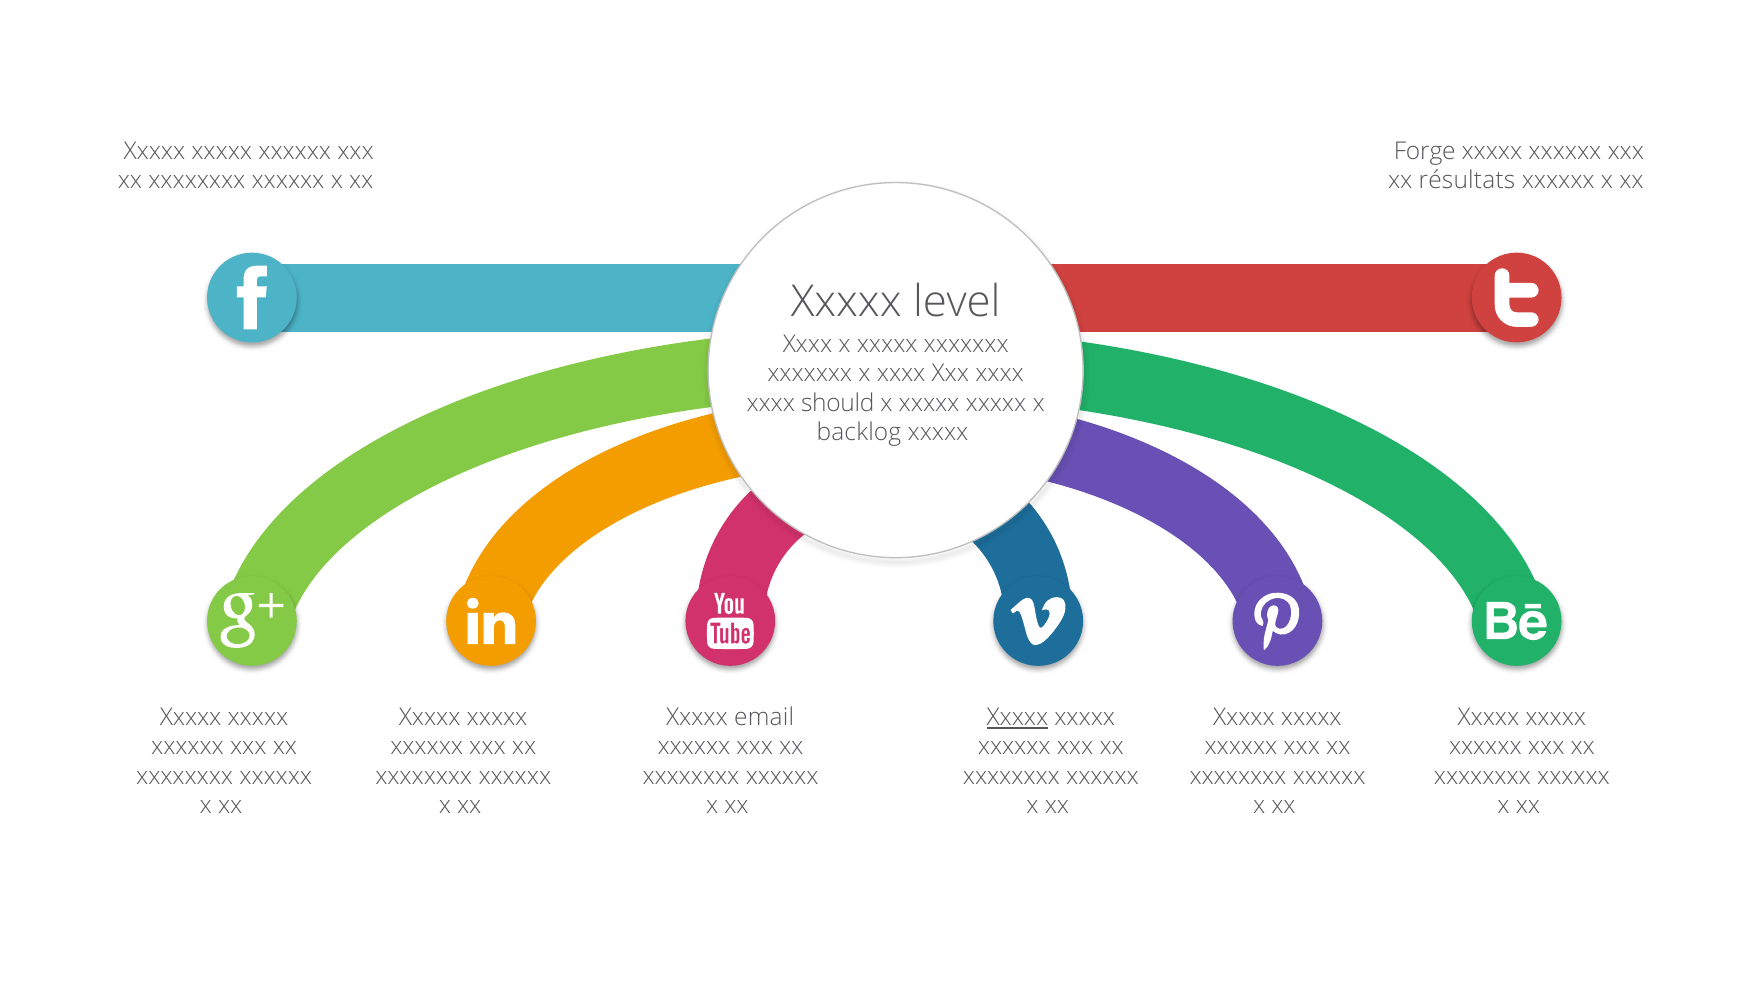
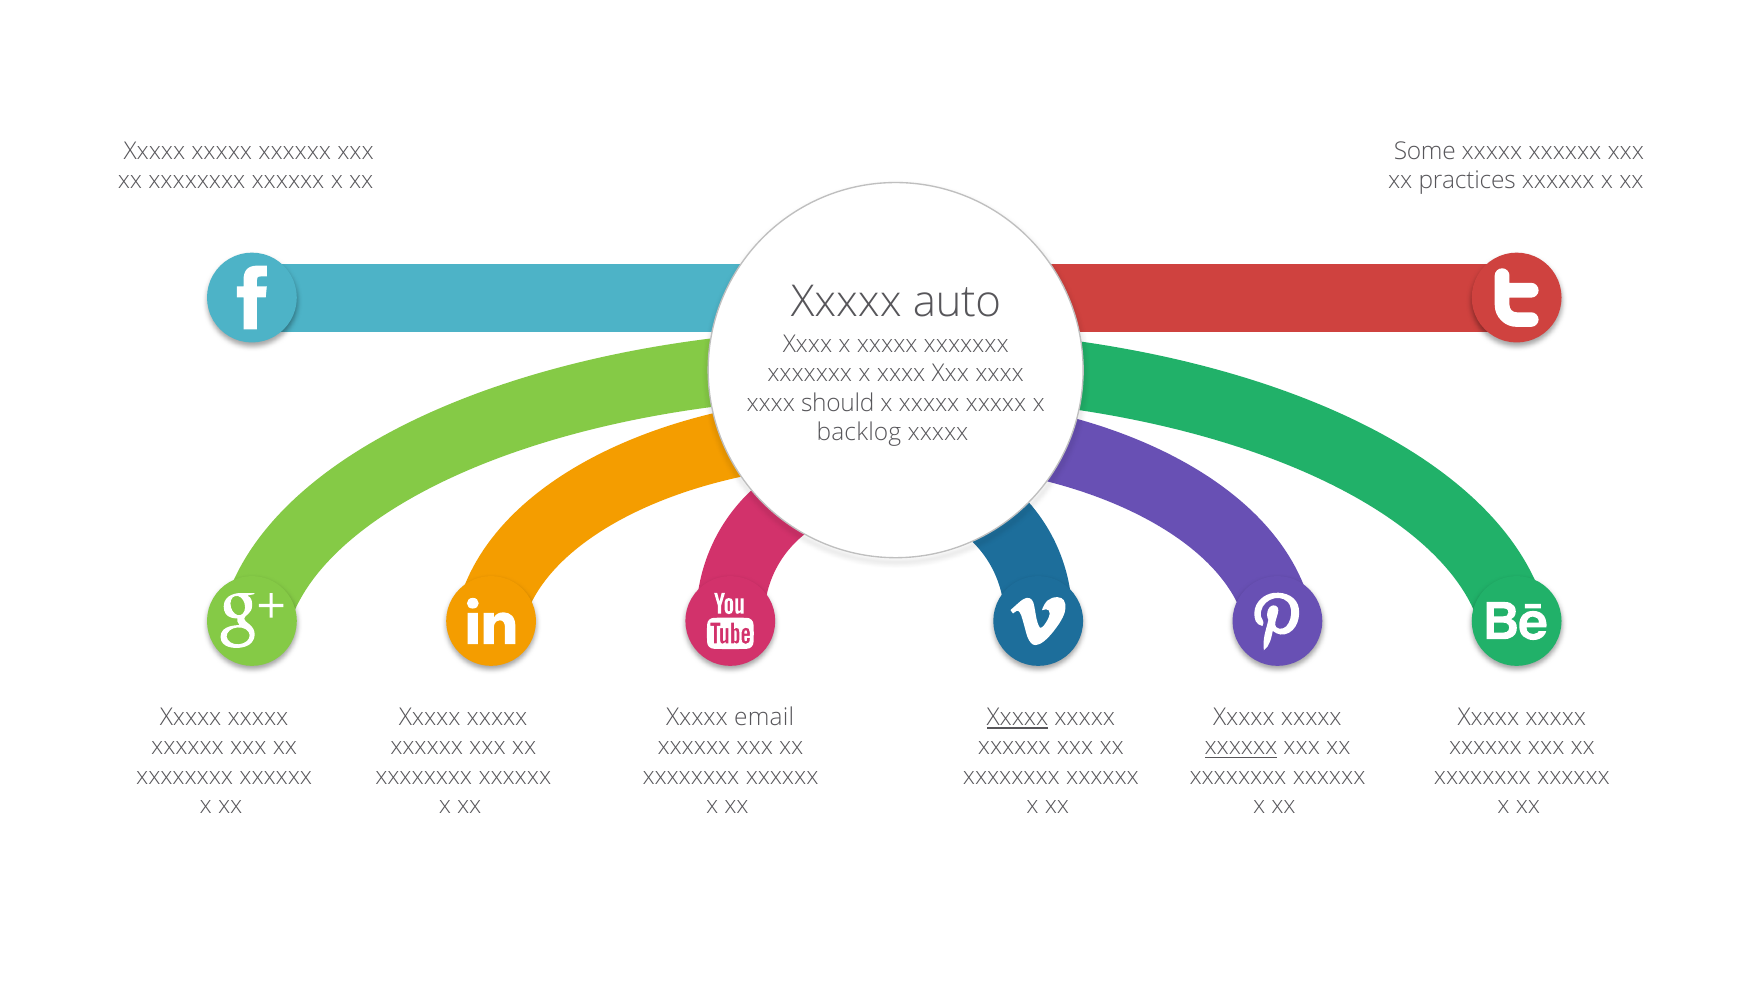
Forge: Forge -> Some (1425, 151)
résultats: résultats -> practices (1467, 180)
level: level -> auto (957, 302)
xxxxxx underline: none -> present (1241, 747)
